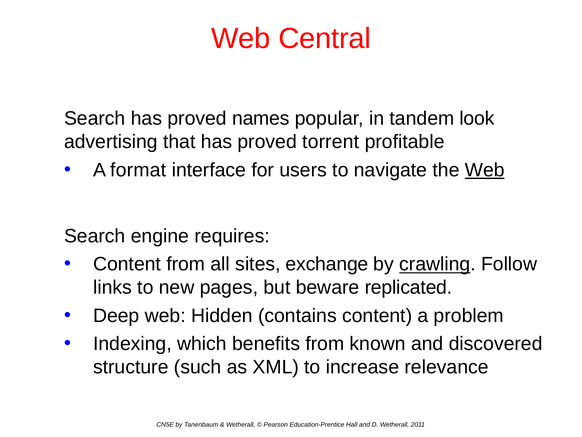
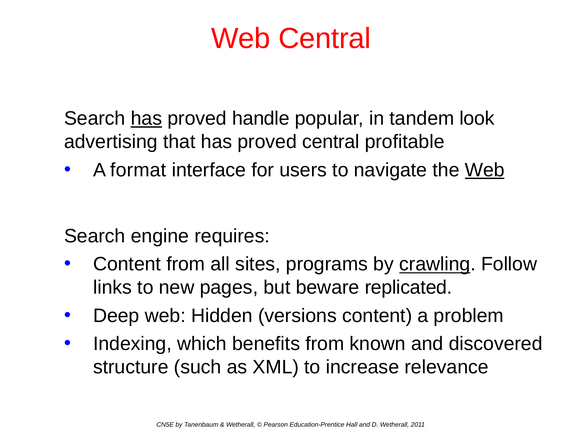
has underline: none -> present (146, 118)
names: names -> handle (261, 118)
proved torrent: torrent -> central (331, 142)
exchange: exchange -> programs (327, 264)
contains: contains -> versions (297, 315)
